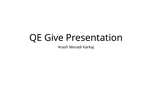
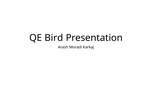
Give: Give -> Bird (54, 38)
